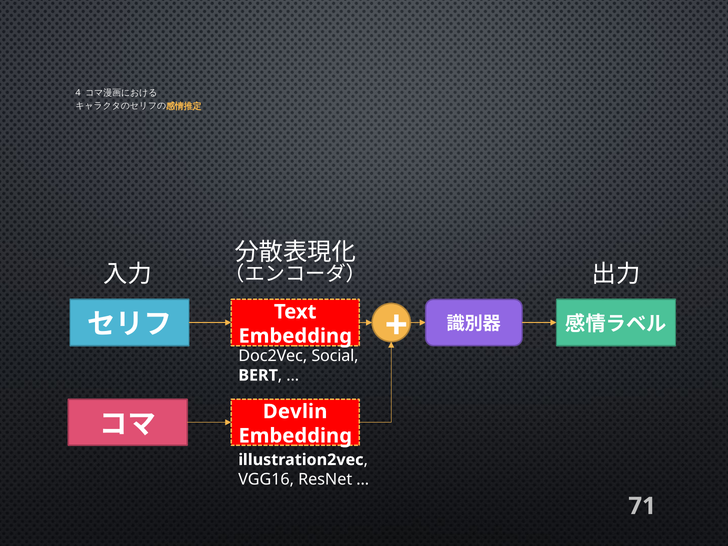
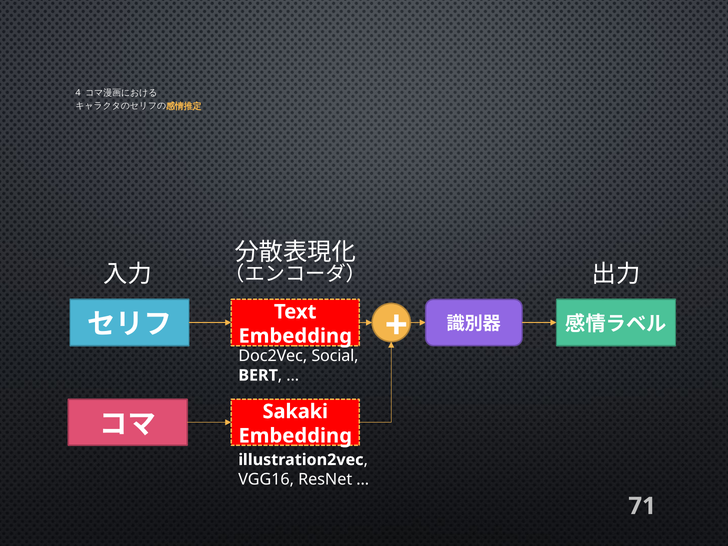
Devlin: Devlin -> Sakaki (295, 412)
